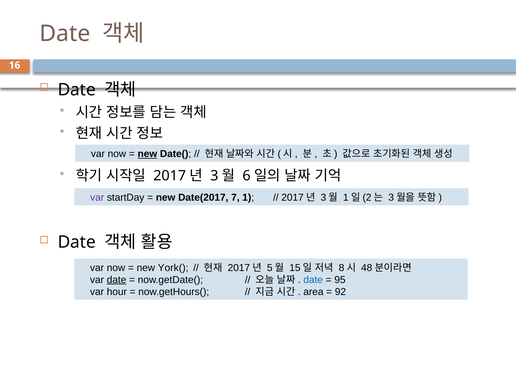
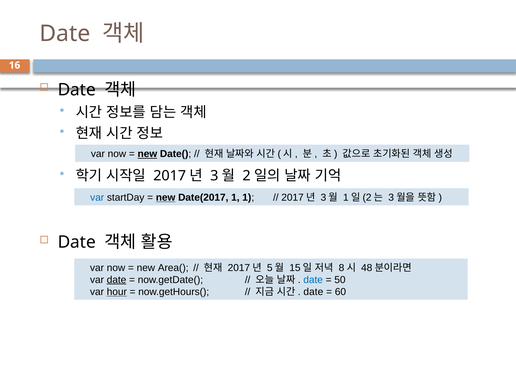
6: 6 -> 2 (247, 176)
var colour: purple -> blue (97, 198)
new underline: none -> present (166, 198)
Date(2017 7: 7 -> 1 (235, 198)
York(: York( -> Area( (173, 268)
95: 95 -> 50 (340, 280)
hour underline: none -> present (117, 292)
area: area -> date (313, 292)
92: 92 -> 60 (340, 292)
